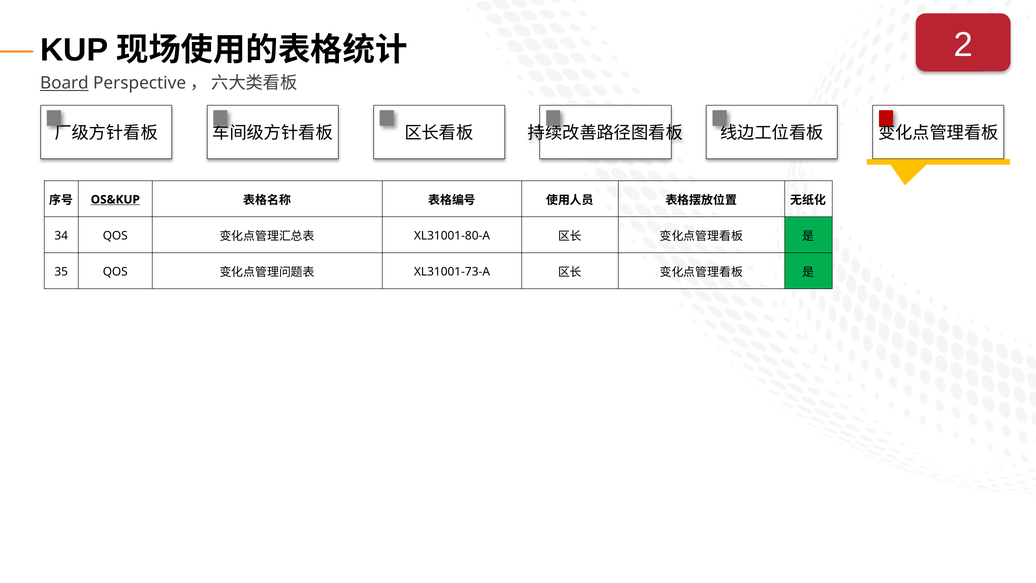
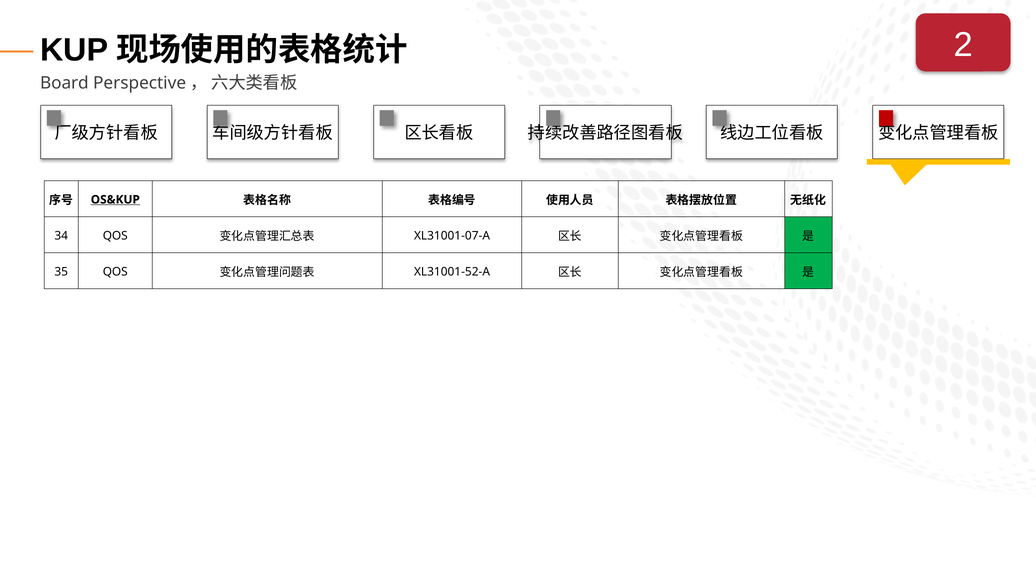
Board underline: present -> none (64, 83)
XL31001-80-A: XL31001-80-A -> XL31001-07-A (452, 236)
XL31001-73-A: XL31001-73-A -> XL31001-52-A (452, 272)
